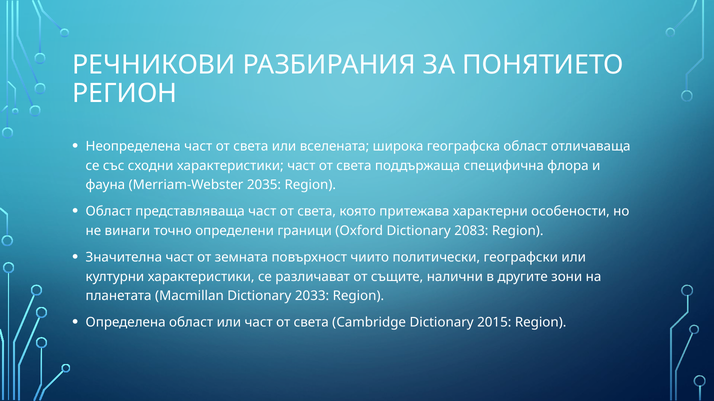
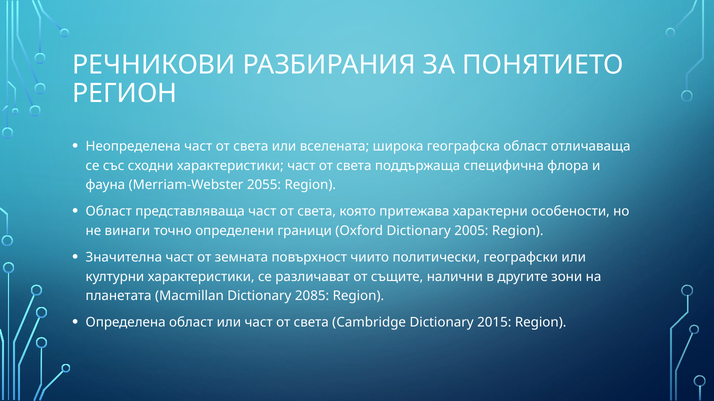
2035: 2035 -> 2055 (264, 185)
2083: 2083 -> 2005 (471, 231)
2033: 2033 -> 2085 (312, 296)
